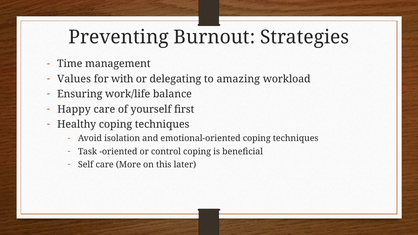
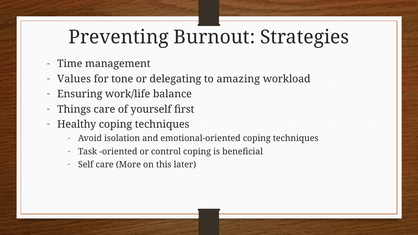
with: with -> tone (122, 79)
Happy: Happy -> Things (74, 109)
